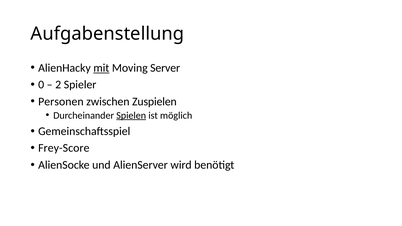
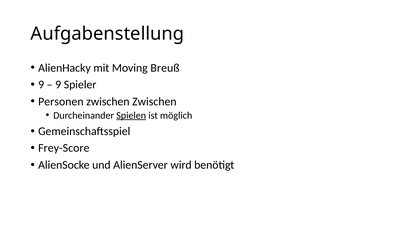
mit underline: present -> none (101, 68)
Server: Server -> Breuß (165, 68)
0: 0 -> 9 (41, 85)
2: 2 -> 9 (58, 85)
zwischen Zuspielen: Zuspielen -> Zwischen (154, 102)
